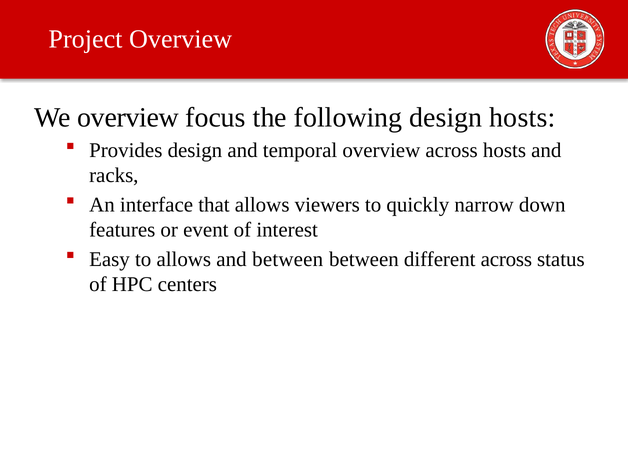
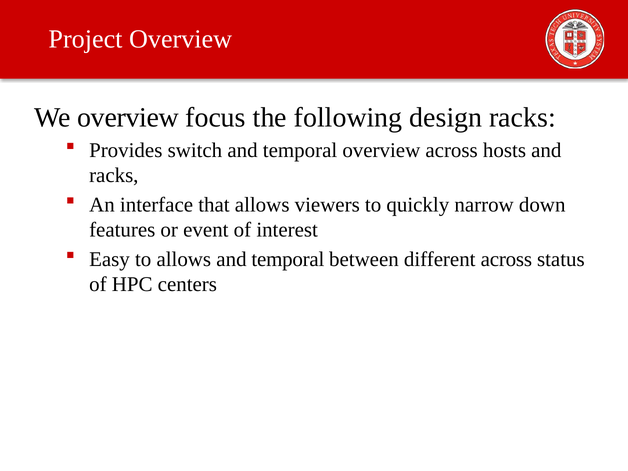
design hosts: hosts -> racks (522, 117)
Provides design: design -> switch (195, 150)
between: between -> temporal (288, 259)
